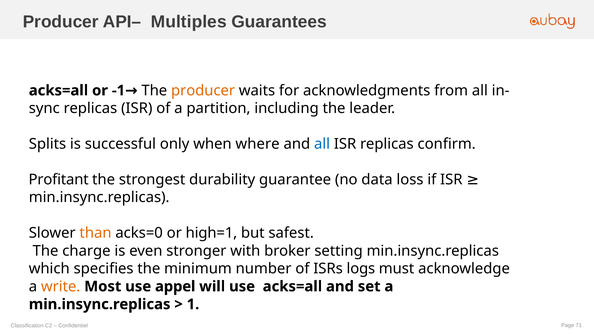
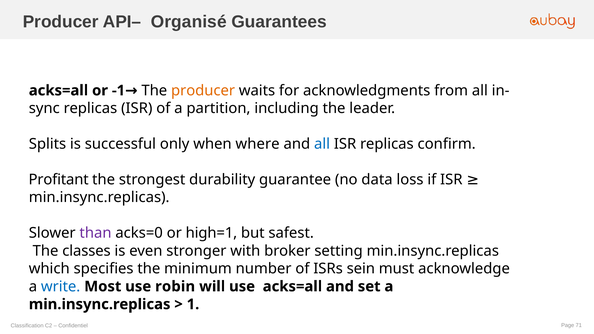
Multiples: Multiples -> Organisé (189, 22)
than colour: orange -> purple (96, 233)
charge: charge -> classes (86, 251)
logs: logs -> sein (361, 269)
write colour: orange -> blue (61, 287)
appel: appel -> robin (175, 287)
